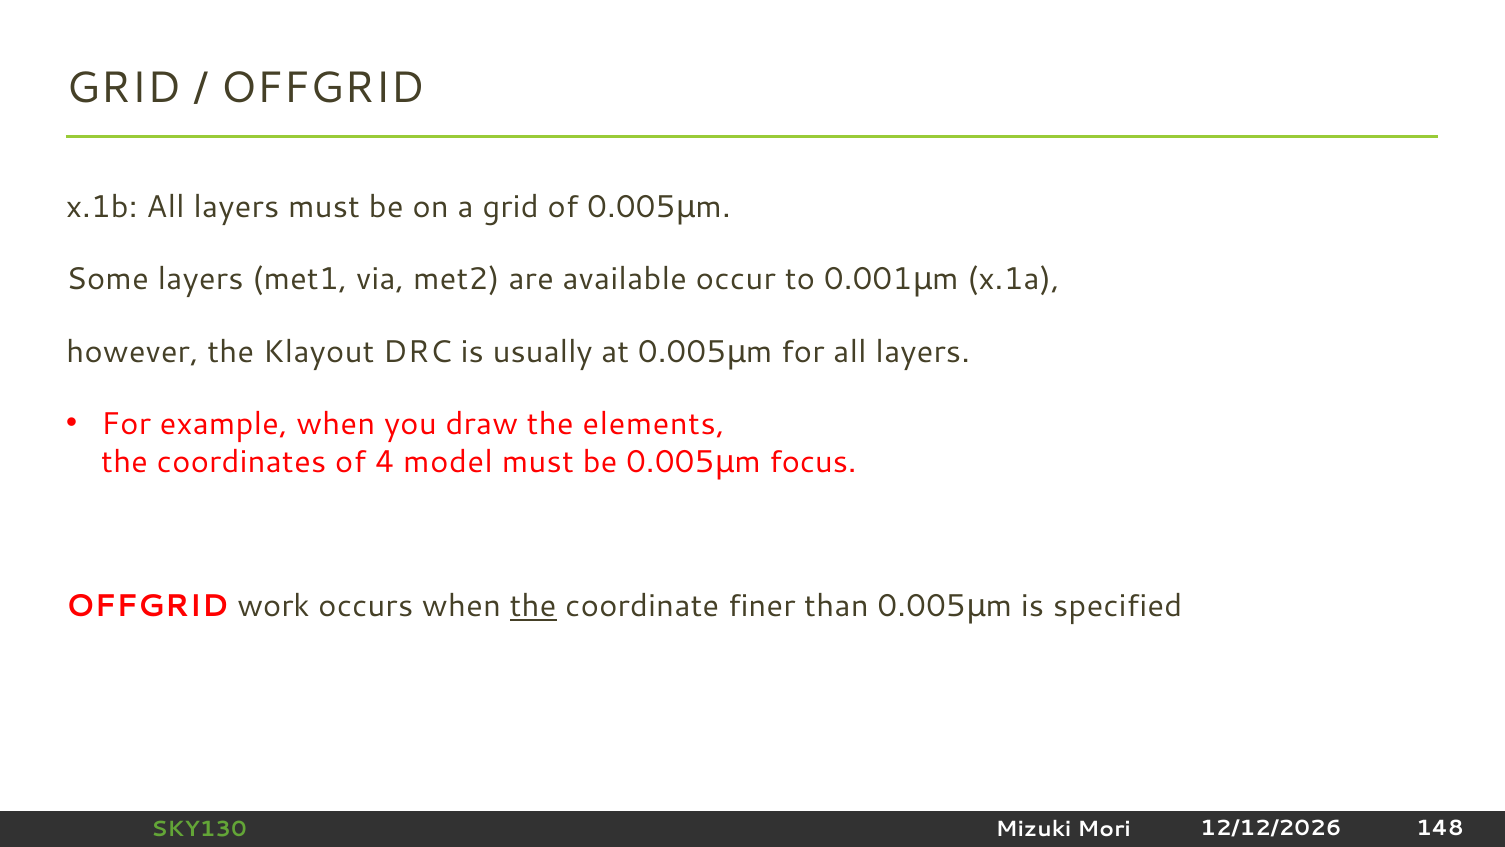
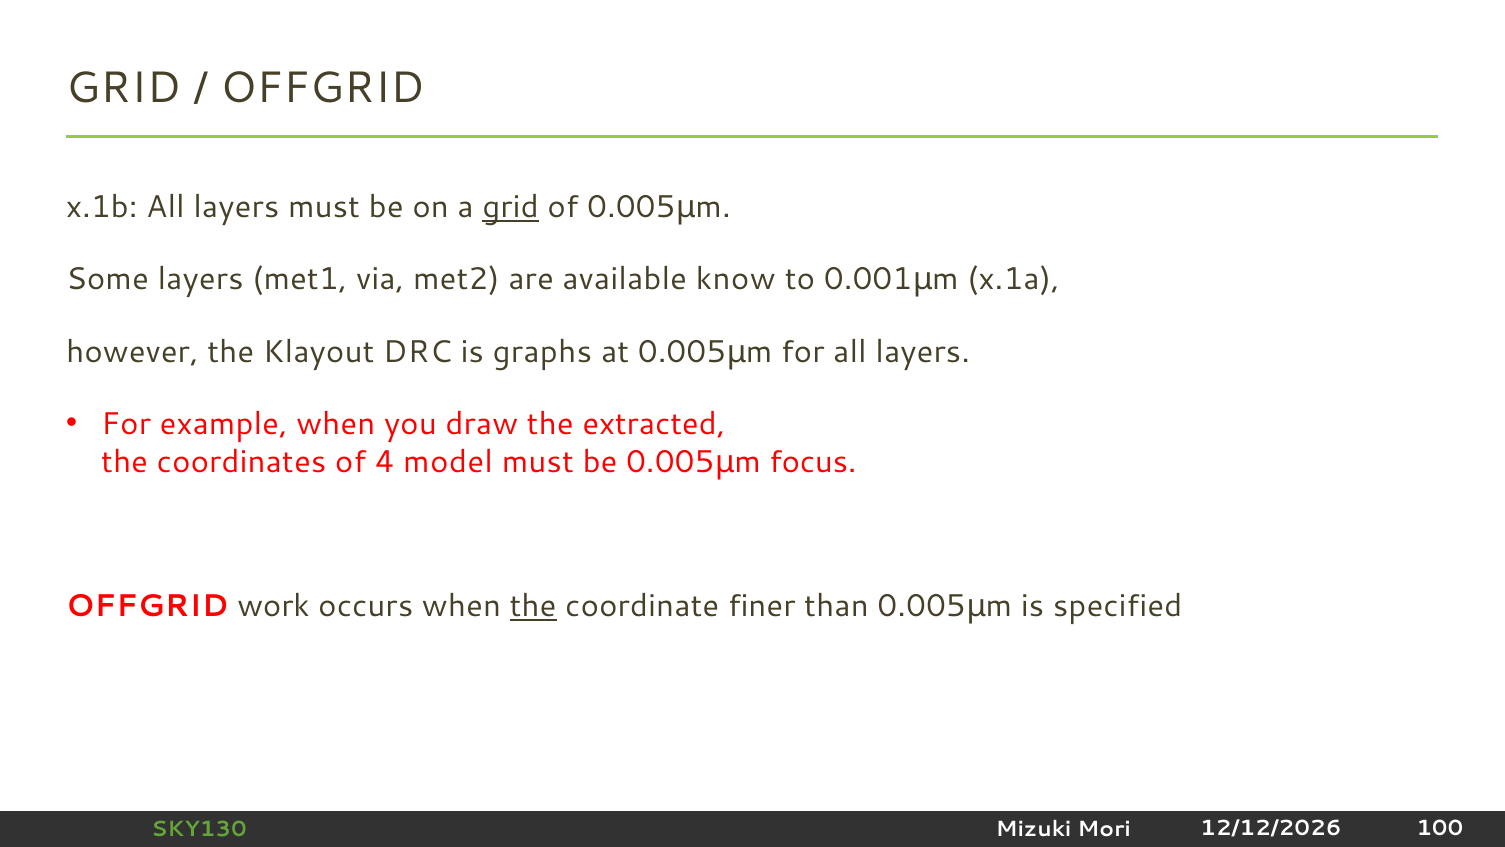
grid underline: none -> present (511, 207)
occur: occur -> know (736, 279)
usually: usually -> graphs (542, 352)
elements: elements -> extracted (654, 424)
148: 148 -> 100 (1440, 828)
